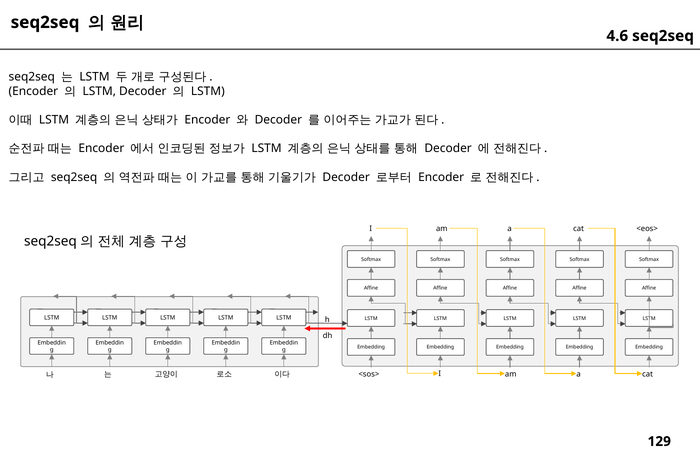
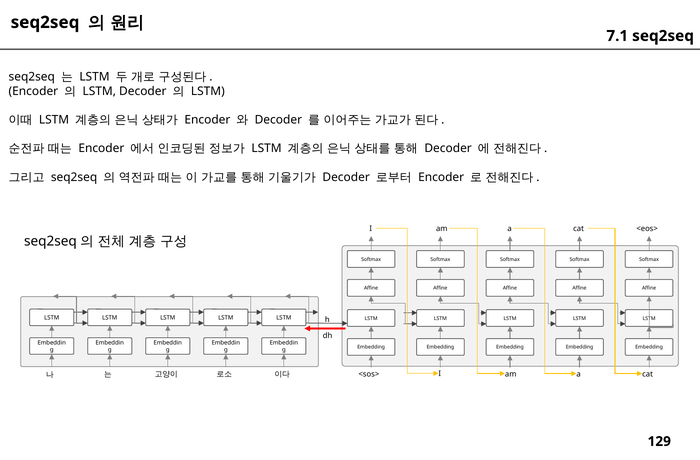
4.6: 4.6 -> 7.1 (617, 36)
